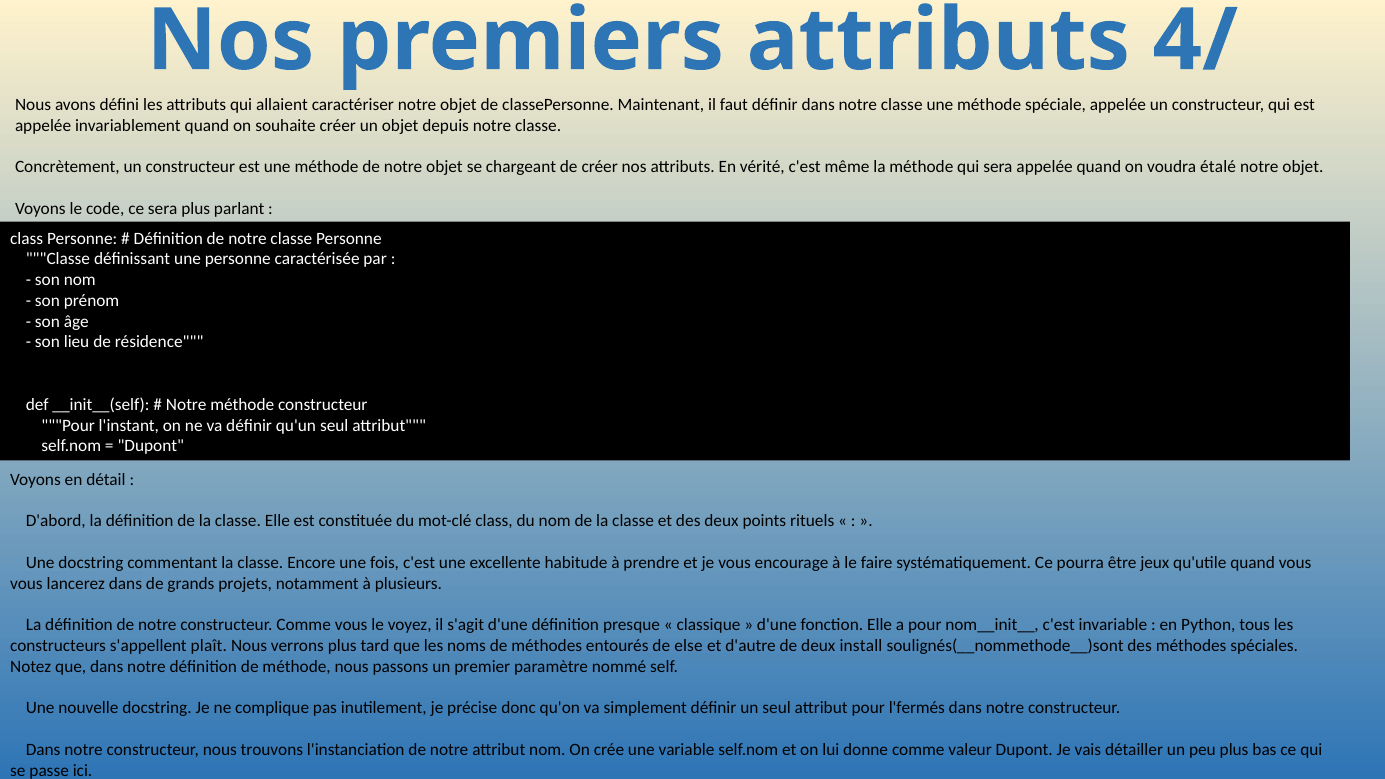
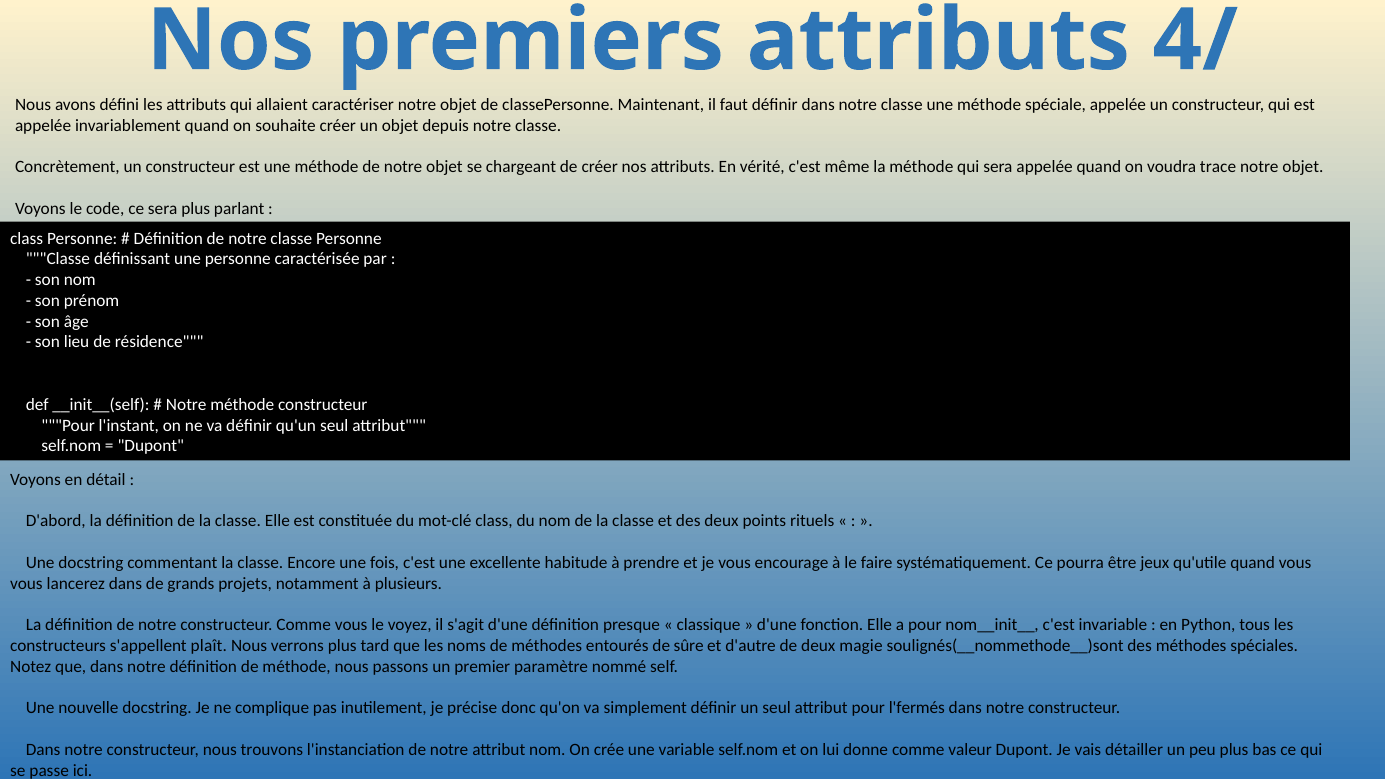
étalé: étalé -> trace (1218, 167)
else: else -> sûre (689, 646)
install: install -> magie (861, 646)
